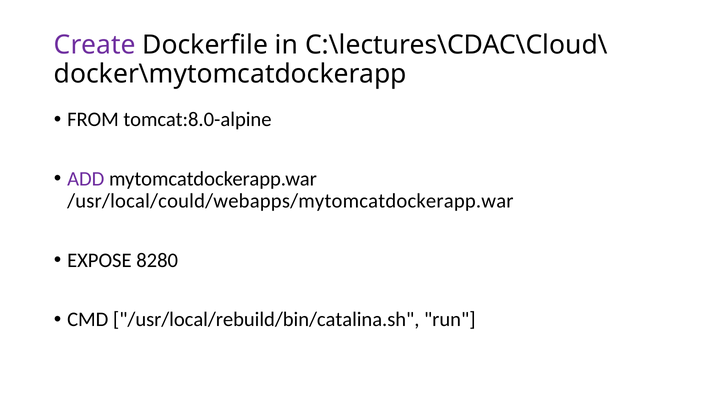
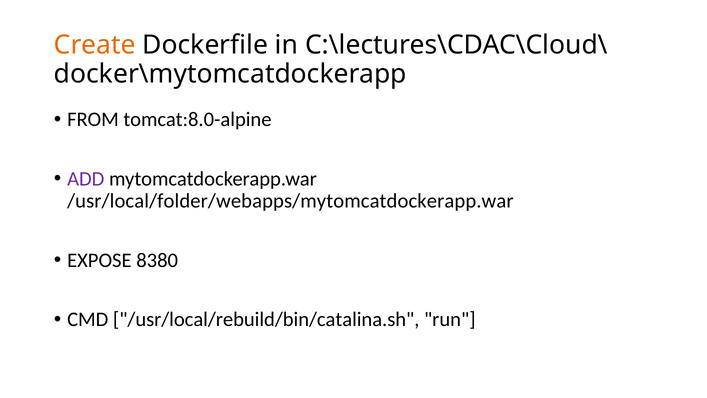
Create colour: purple -> orange (95, 45)
/usr/local/could/webapps/mytomcatdockerapp.war: /usr/local/could/webapps/mytomcatdockerapp.war -> /usr/local/folder/webapps/mytomcatdockerapp.war (290, 201)
8280: 8280 -> 8380 (157, 260)
